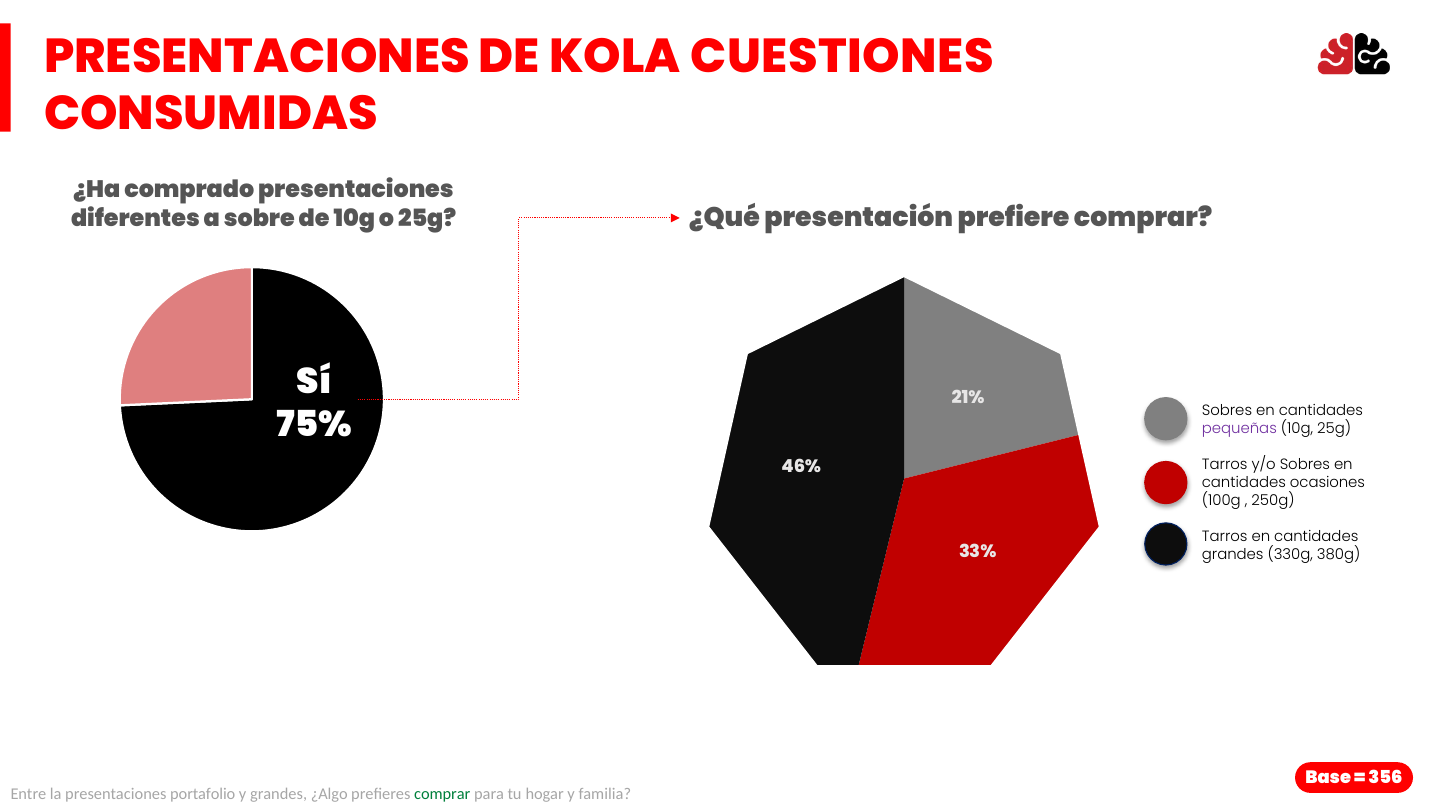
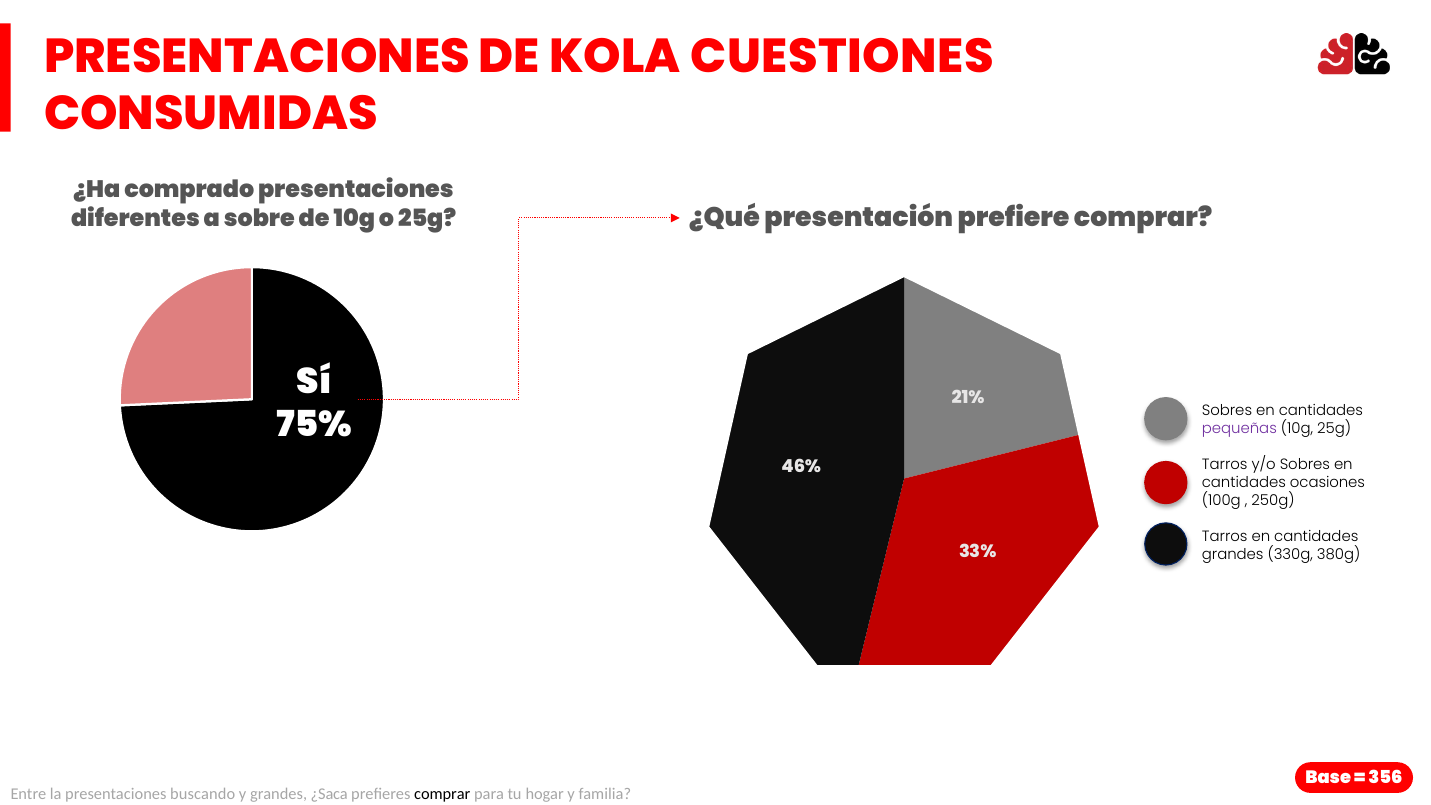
portafolio: portafolio -> buscando (203, 794)
¿Algo: ¿Algo -> ¿Saca (329, 794)
comprar colour: green -> black (442, 794)
